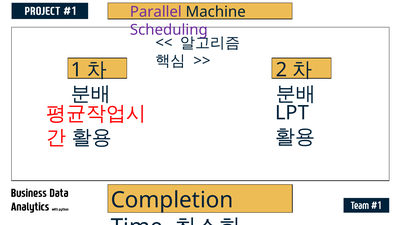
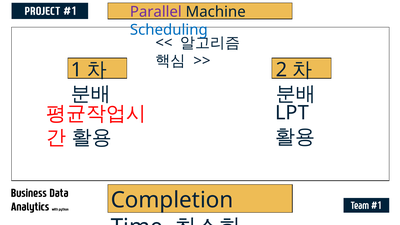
Scheduling colour: purple -> blue (169, 30)
